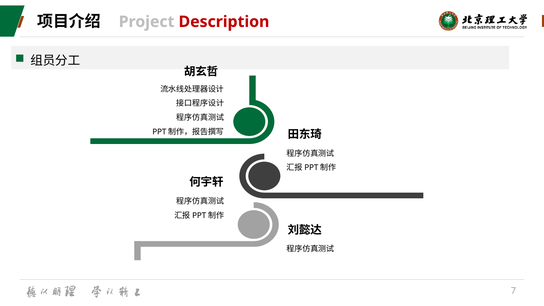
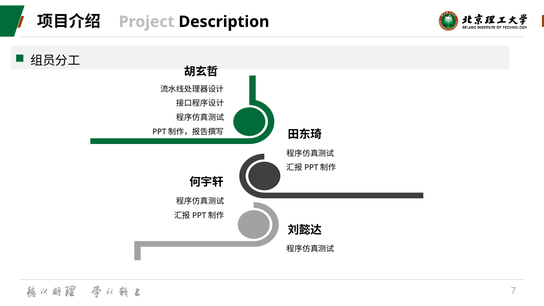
Description colour: red -> black (224, 22)
